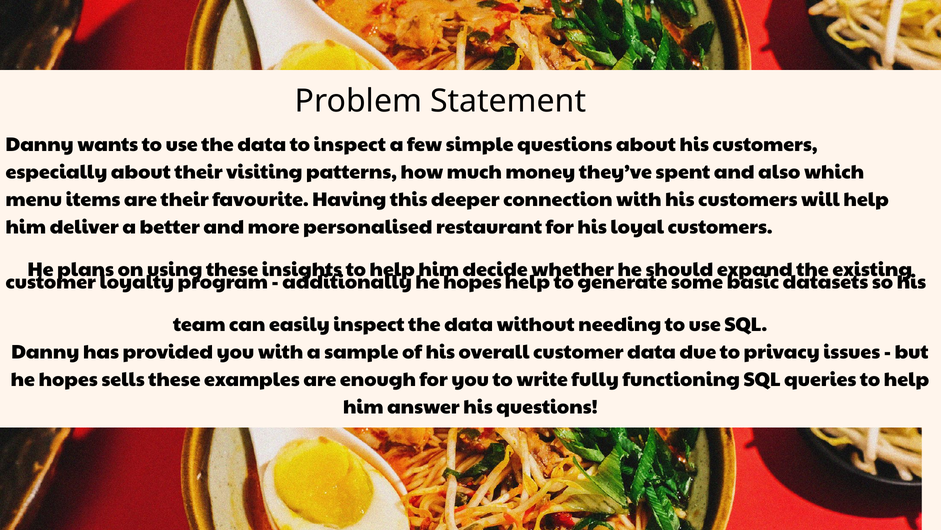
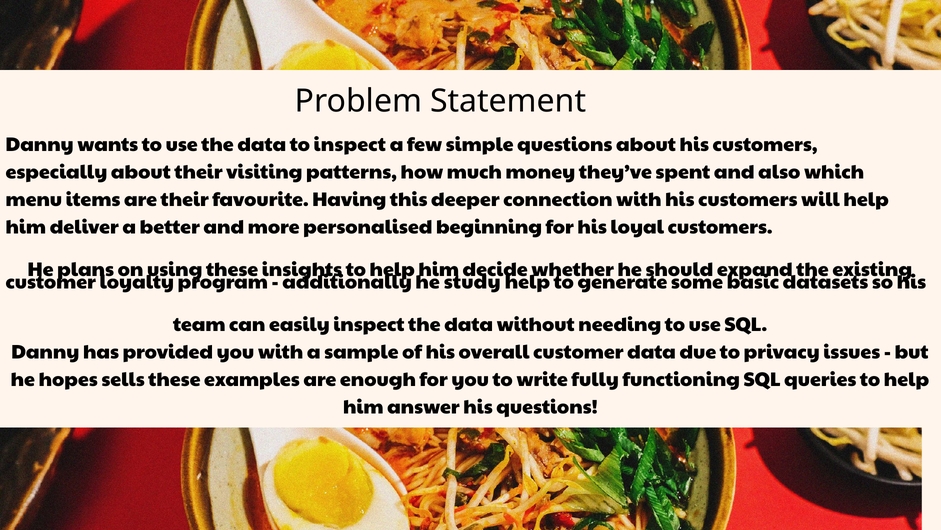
restaurant: restaurant -> beginning (489, 227)
hopes: hopes -> study (472, 282)
